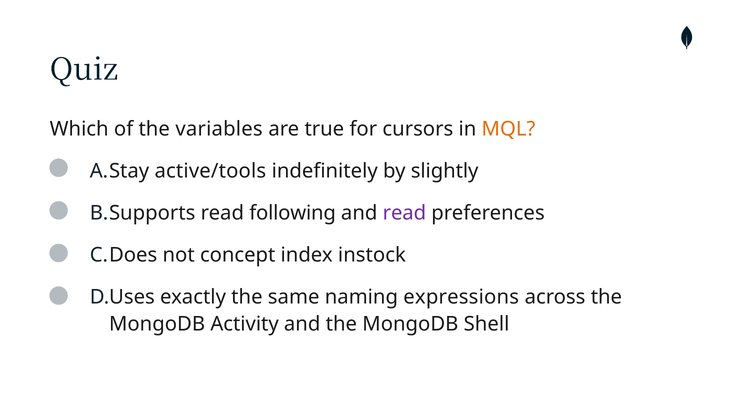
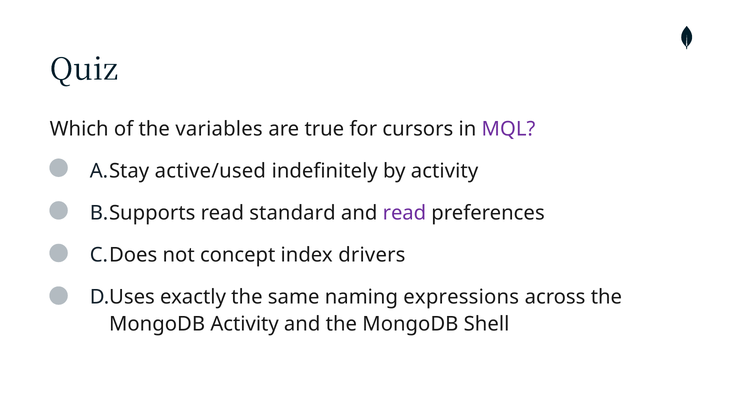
MQL colour: orange -> purple (508, 129)
active/tools: active/tools -> active/used (210, 171)
by slightly: slightly -> activity (445, 171)
following: following -> standard (292, 213)
instock: instock -> drivers (372, 255)
